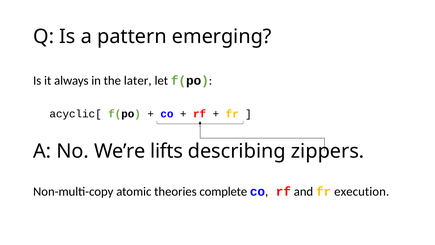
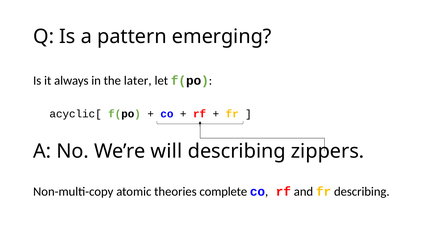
lifts: lifts -> will (166, 151)
fr execution: execution -> describing (362, 191)
